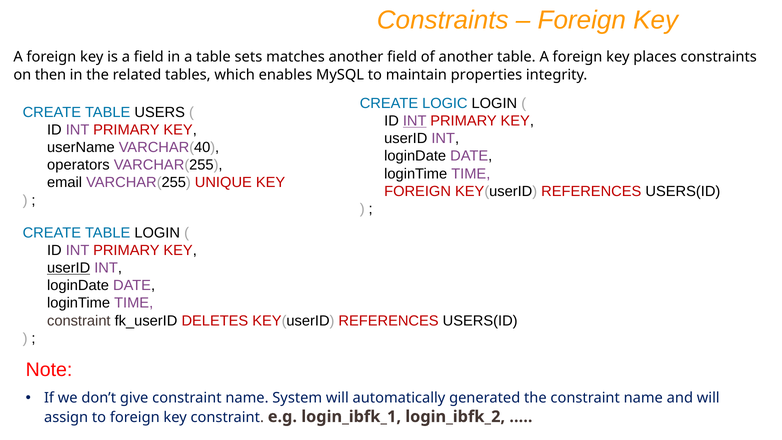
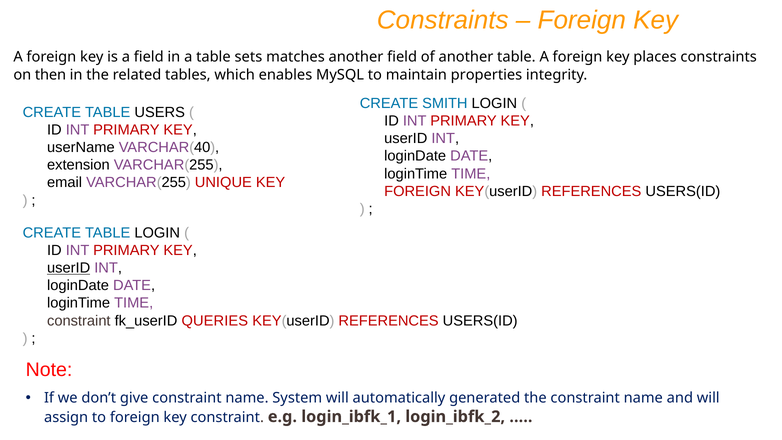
LOGIC: LOGIC -> SMITH (445, 103)
INT underline: present -> none (415, 121)
operators: operators -> extension (78, 165)
DELETES: DELETES -> QUERIES (215, 321)
